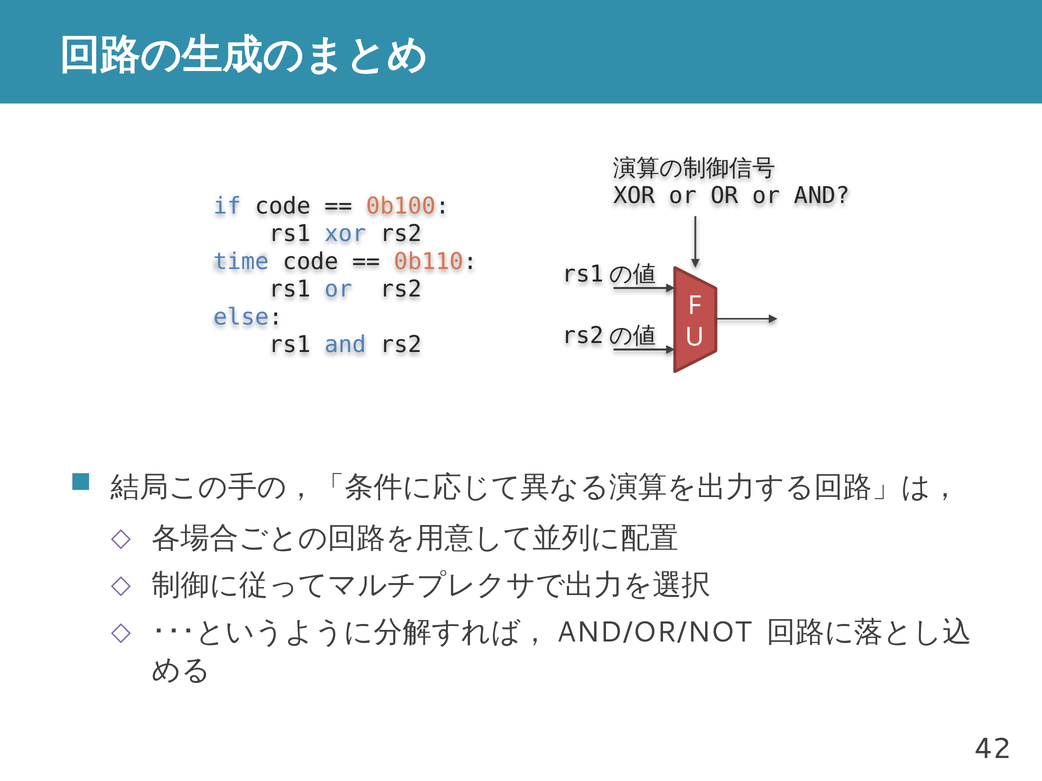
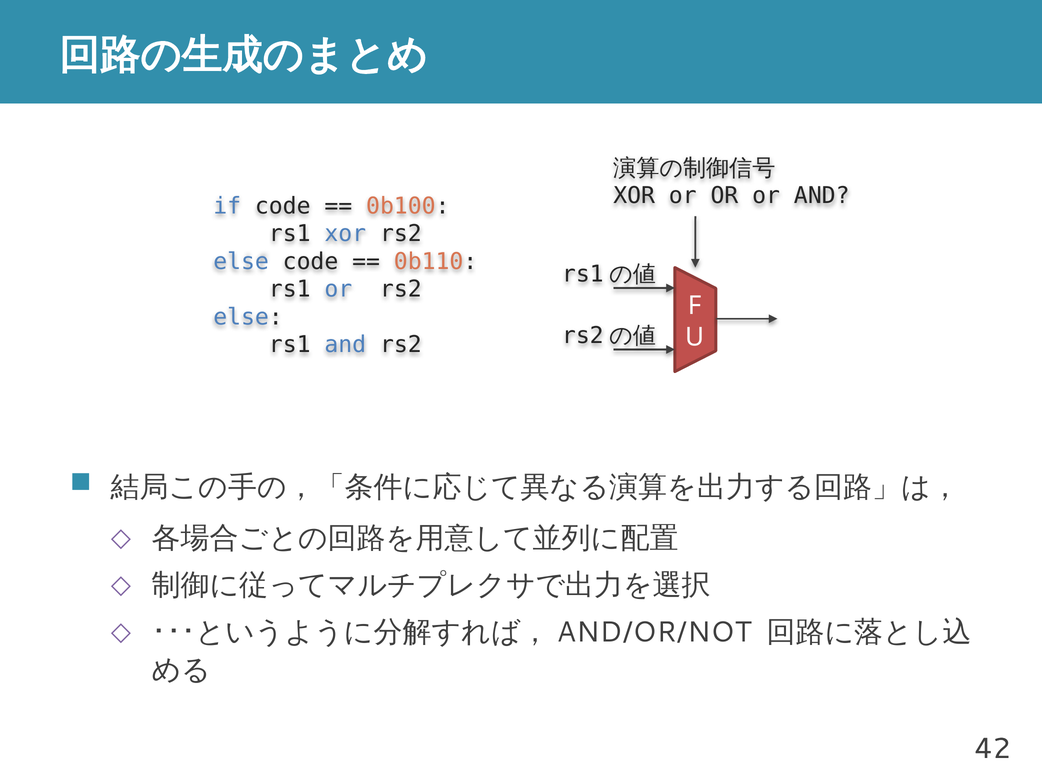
time: time -> else (241, 262)
